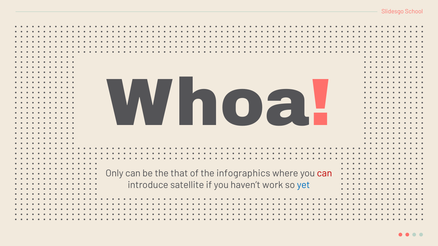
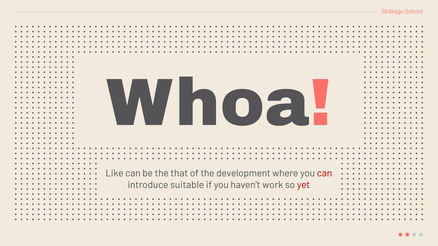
Only: Only -> Like (114, 174)
infographics: infographics -> development (243, 174)
satellite: satellite -> suitable (187, 185)
yet colour: blue -> red (303, 185)
